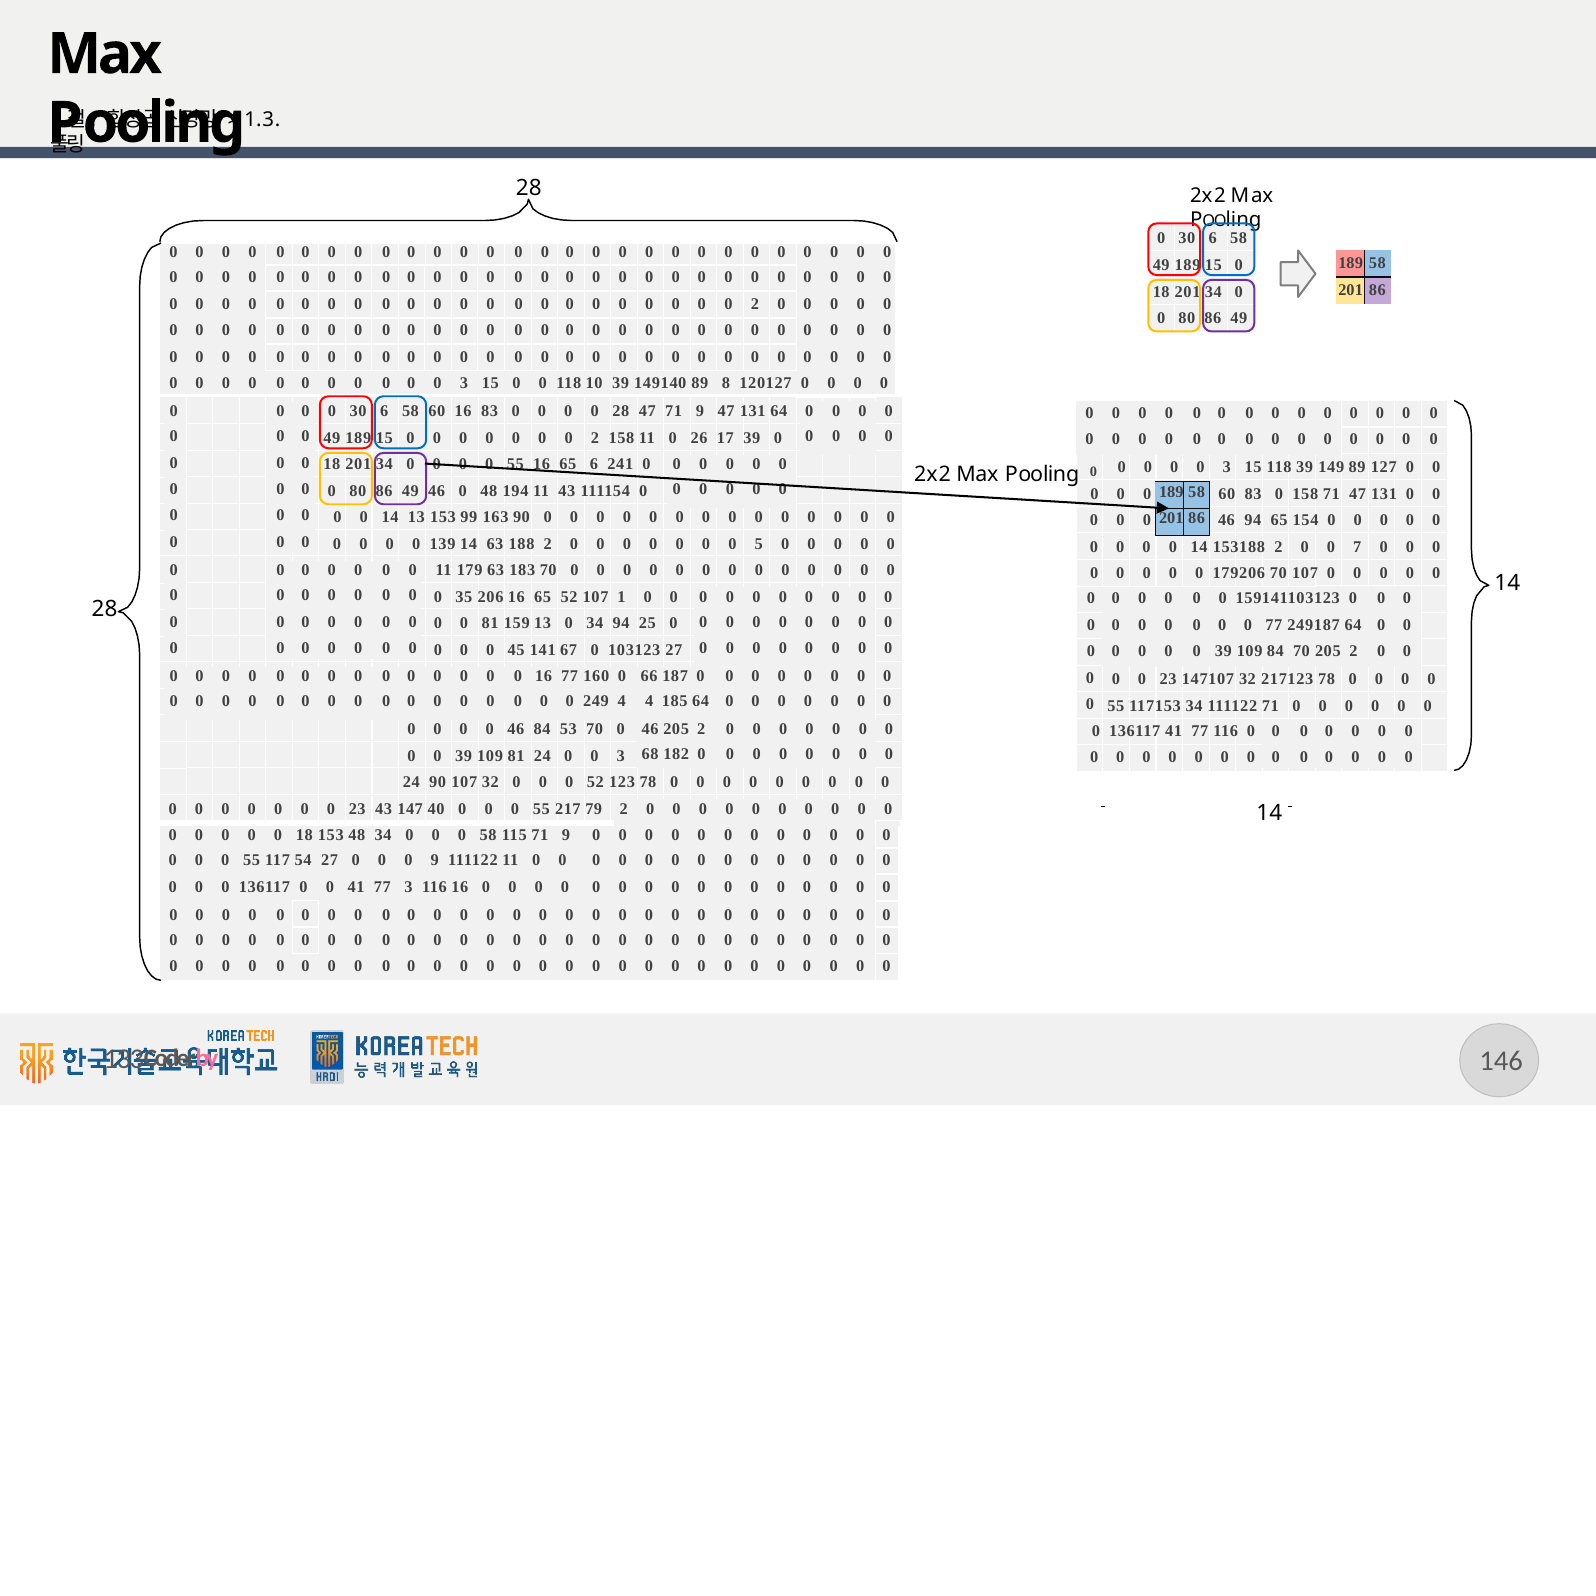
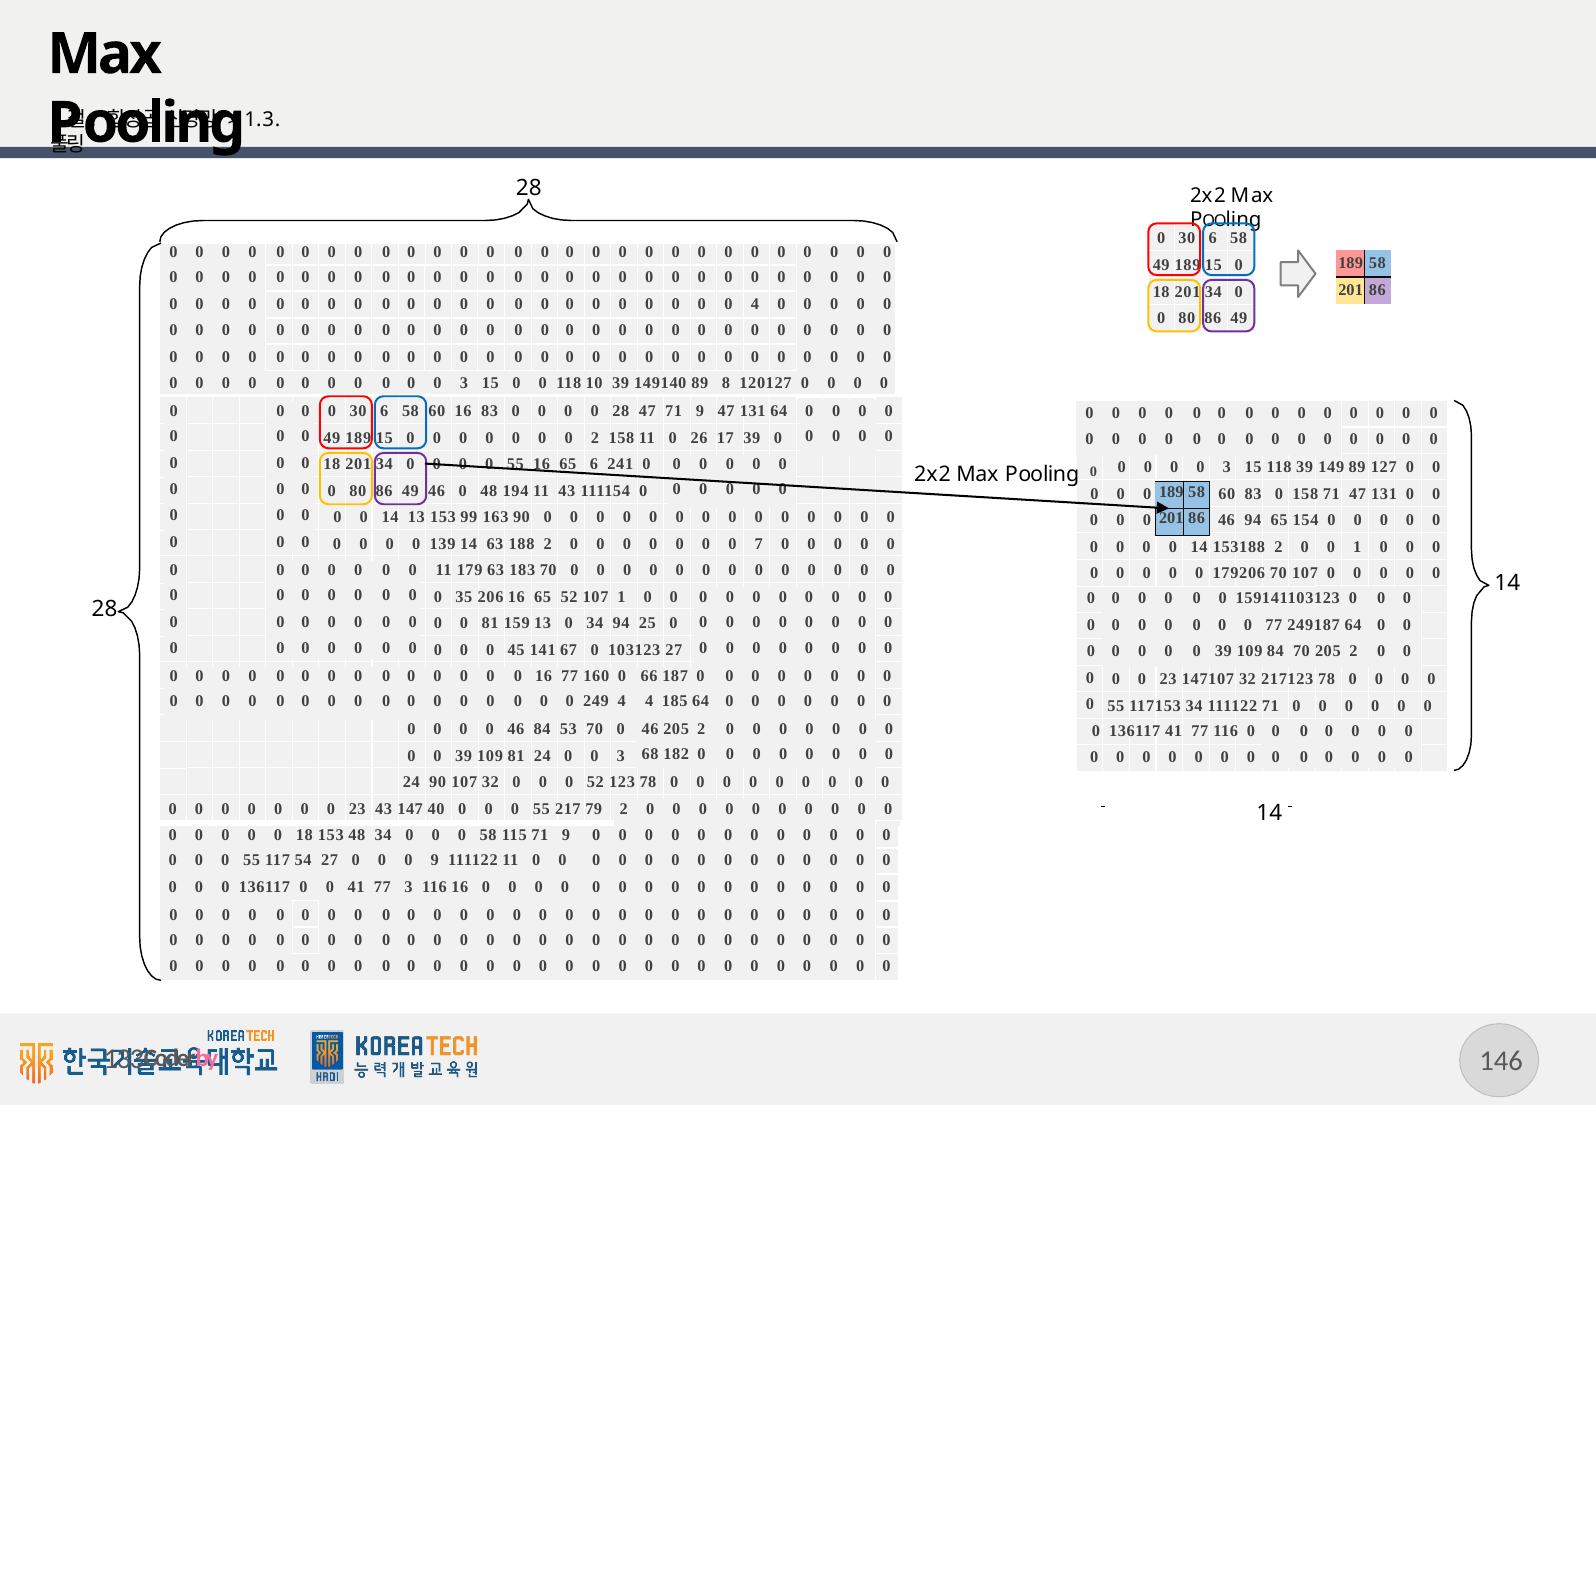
2: 2 -> 4 (755, 304)
5: 5 -> 7 (759, 544)
0 7: 7 -> 1 (1357, 547)
